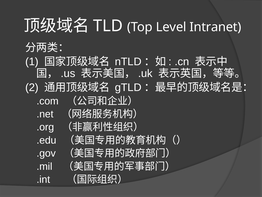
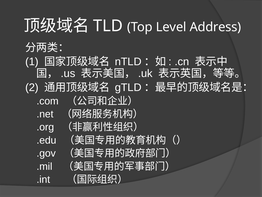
Intranet: Intranet -> Address (215, 27)
